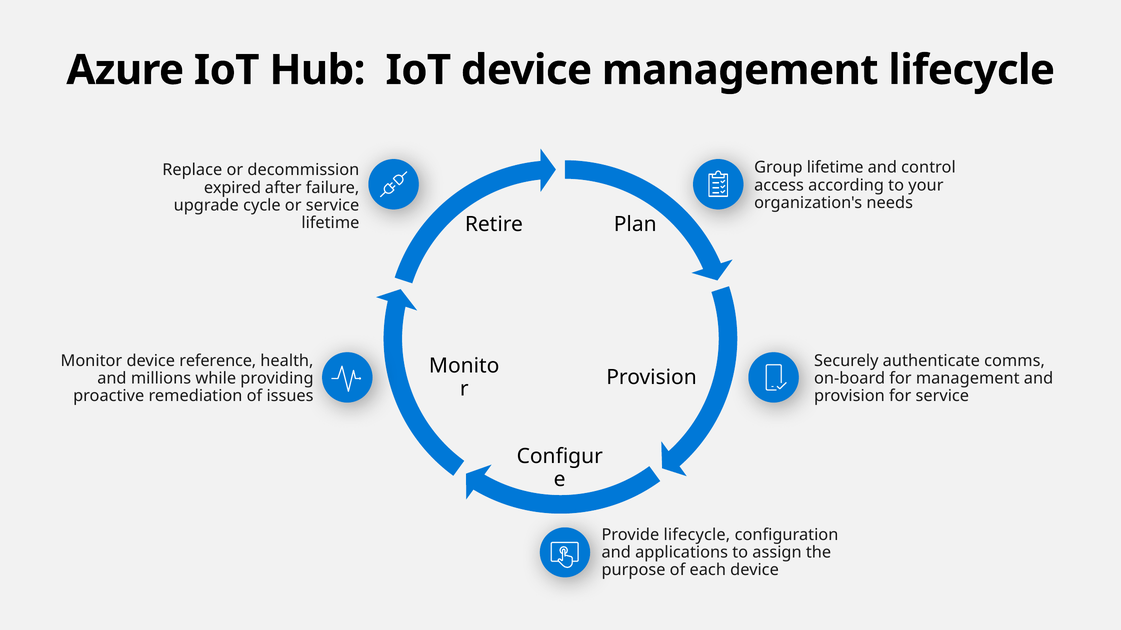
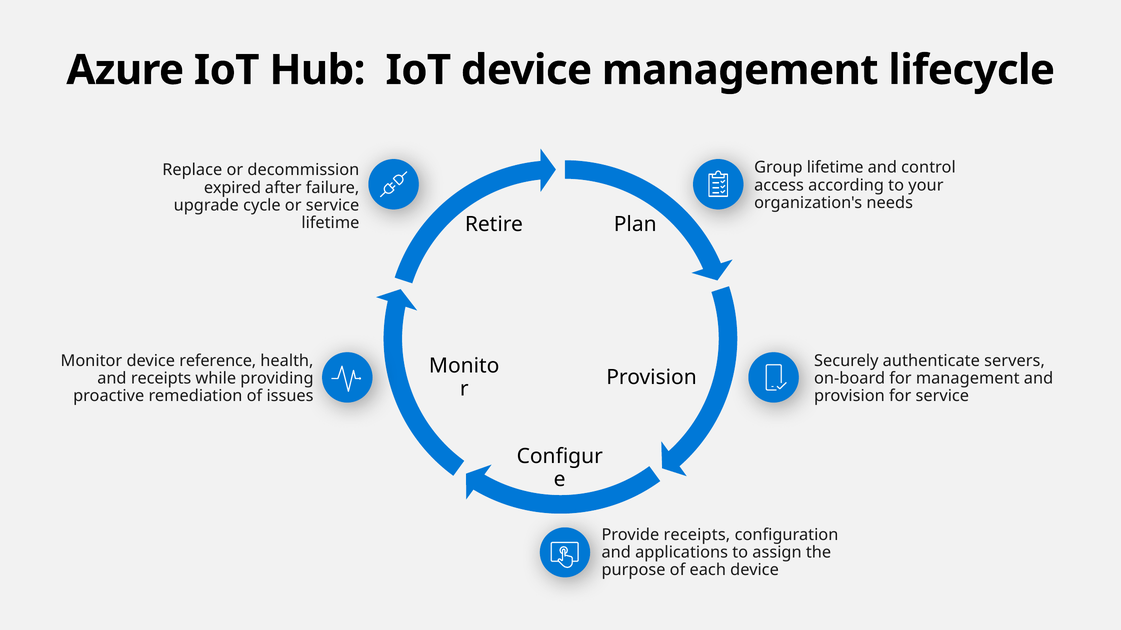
comms: comms -> servers (1015, 361)
and millions: millions -> receipts (161, 379)
lifecycle: lifecycle -> receipts (697, 535)
